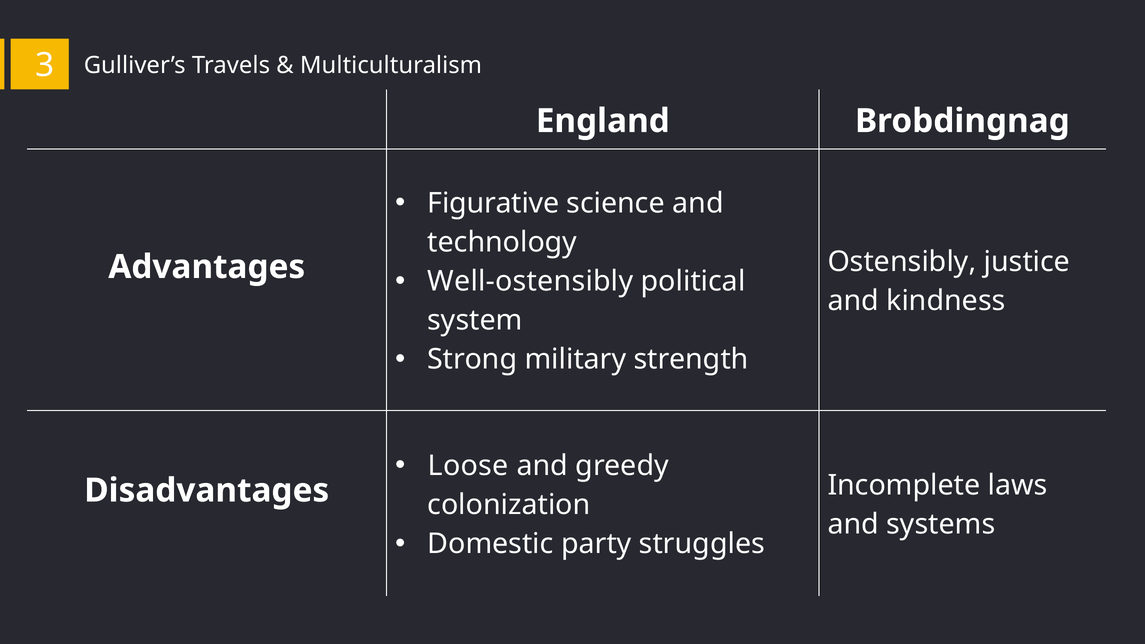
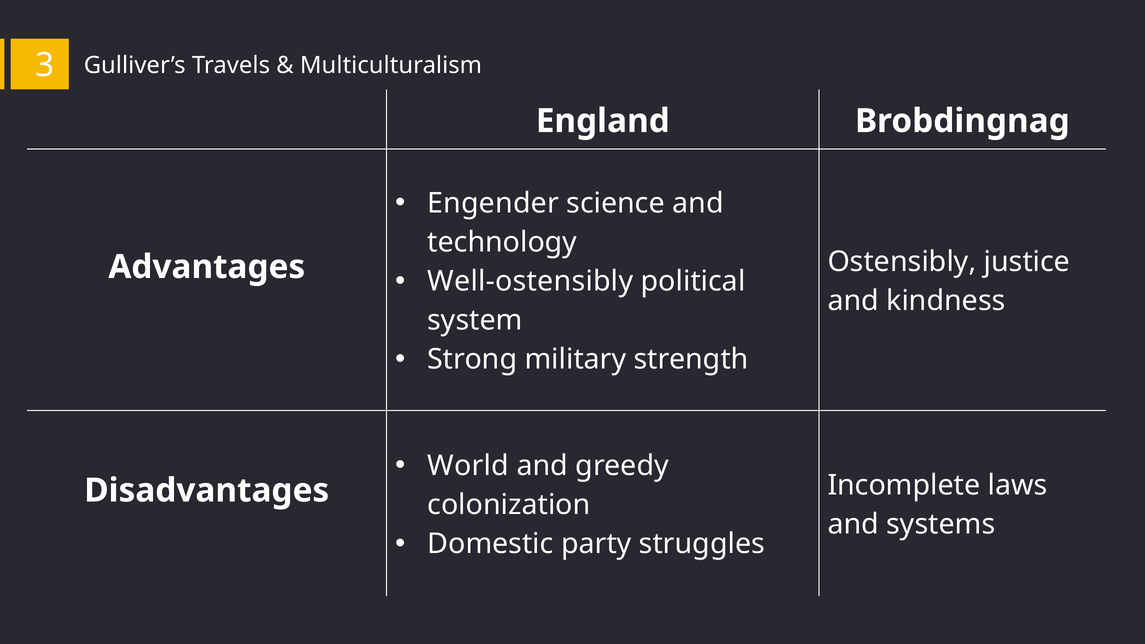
Figurative: Figurative -> Engender (493, 203)
Loose: Loose -> World (468, 466)
